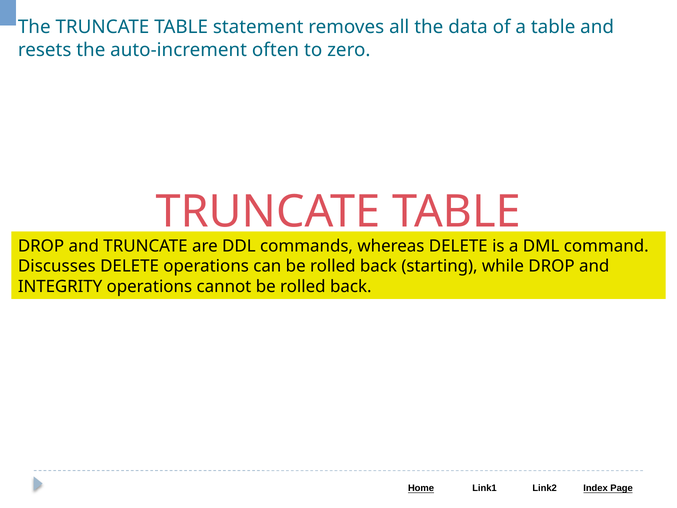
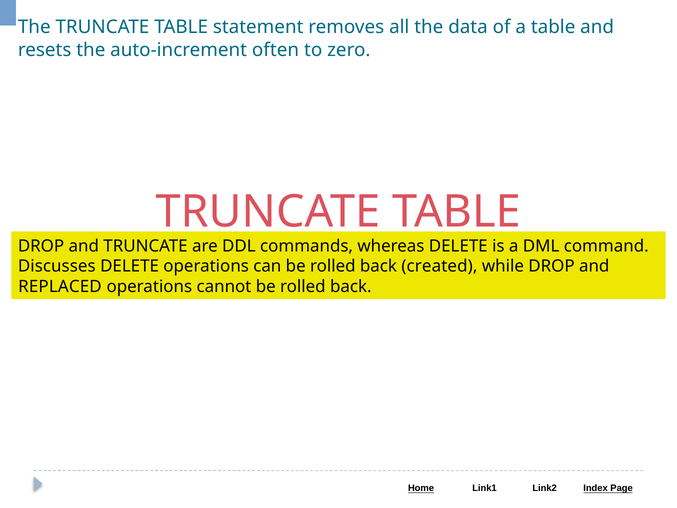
starting: starting -> created (439, 266)
INTEGRITY: INTEGRITY -> REPLACED (60, 287)
